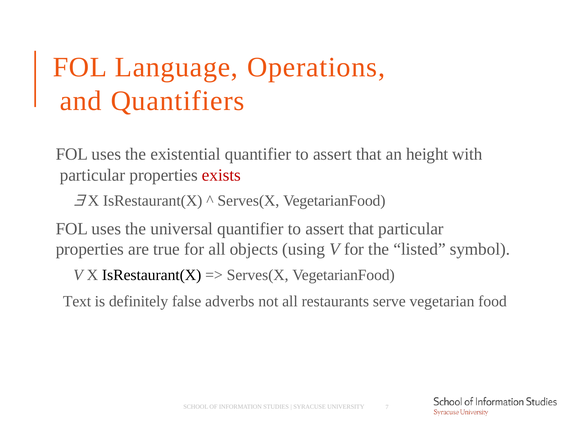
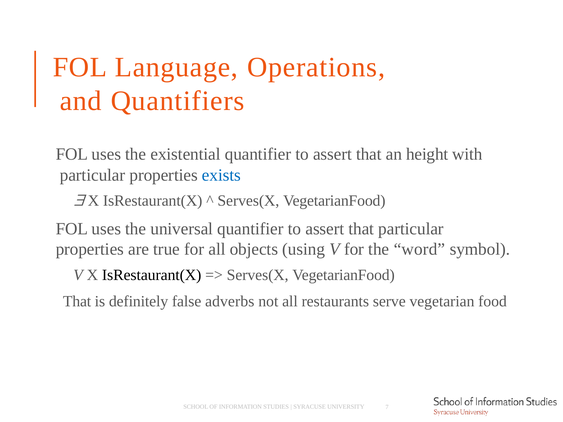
exists colour: red -> blue (221, 175)
listed: listed -> word (419, 249)
Text: Text -> That (77, 302)
